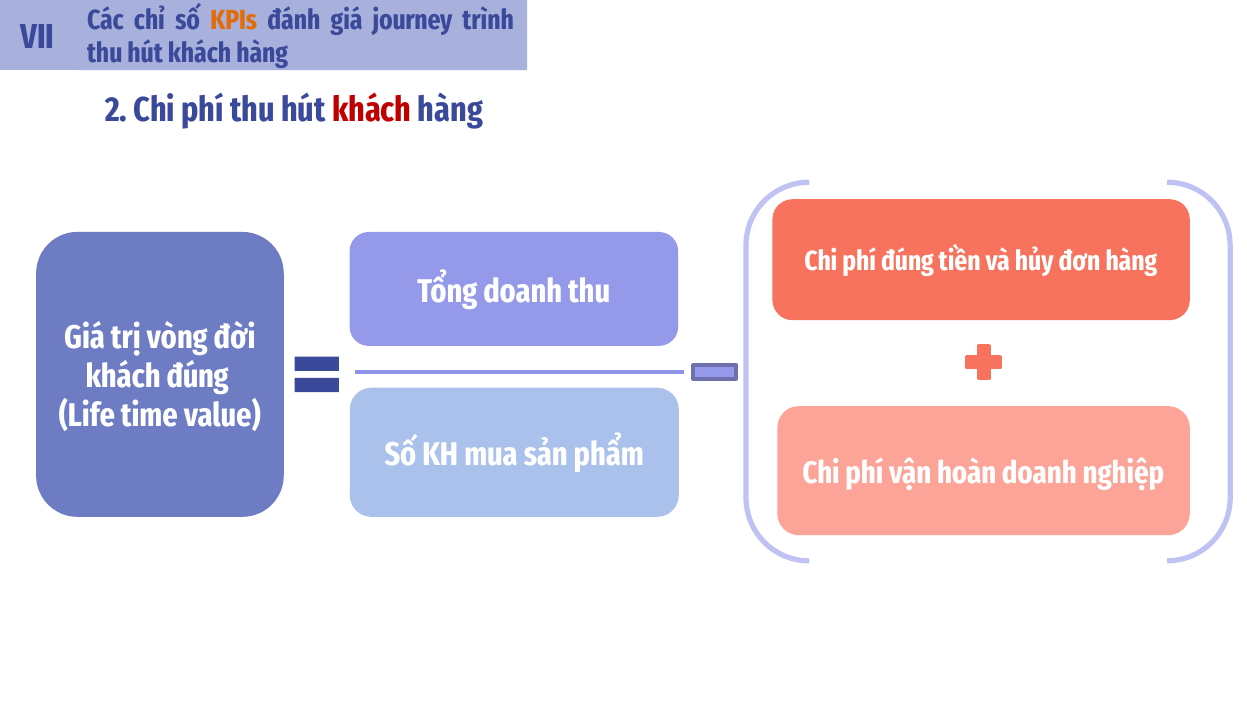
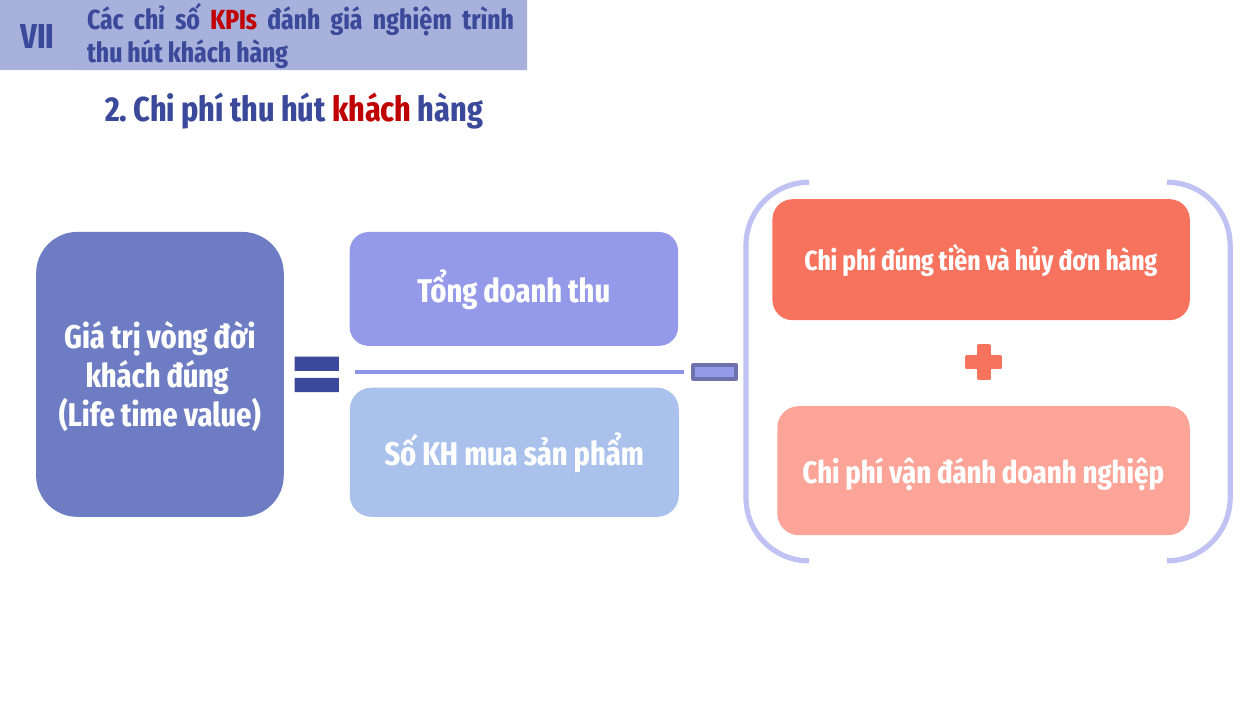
KPIs colour: orange -> red (234, 20)
journey: journey -> nghiệm (412, 20)
vận hoàn: hoàn -> đánh (967, 473)
